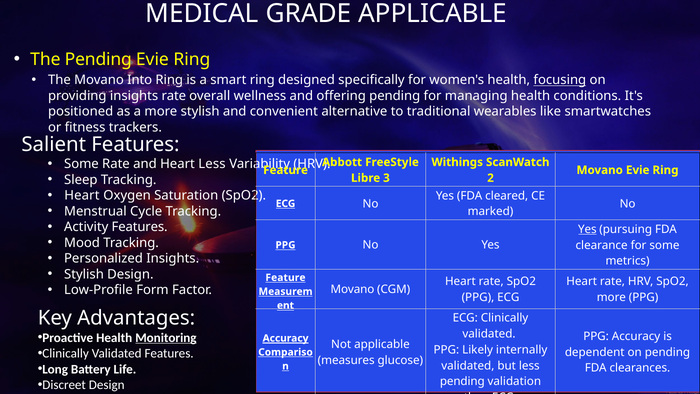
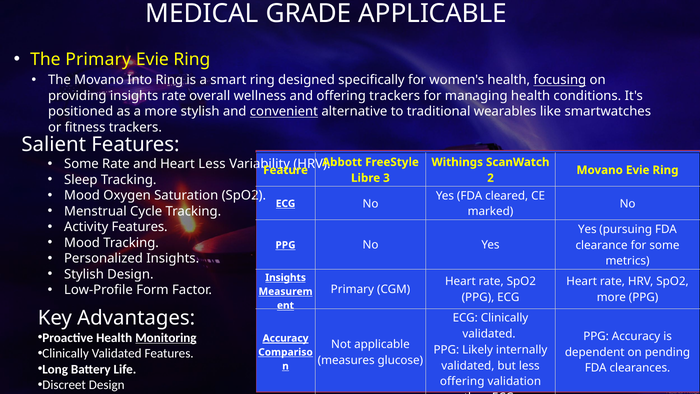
The Pending: Pending -> Primary (98, 59)
offering pending: pending -> trackers (395, 96)
convenient underline: none -> present (284, 112)
Heart: Heart -> Mood (82, 195)
Yes underline: present -> none (587, 229)
Feature: Feature -> Insights (286, 277)
Movano: Movano -> Primary (352, 289)
pending: pending -> offering (462, 381)
